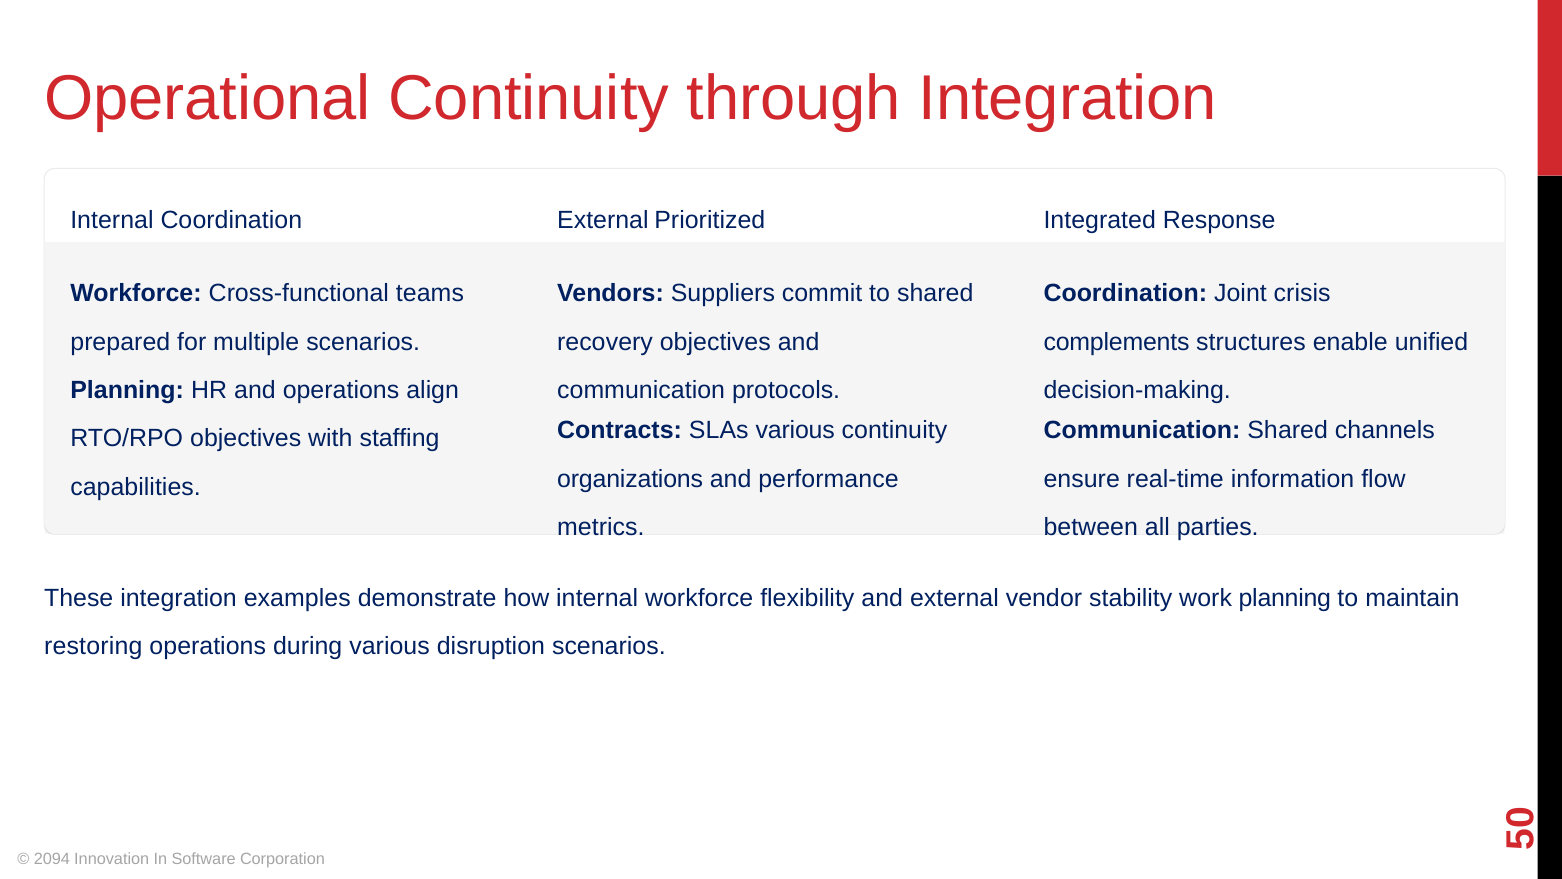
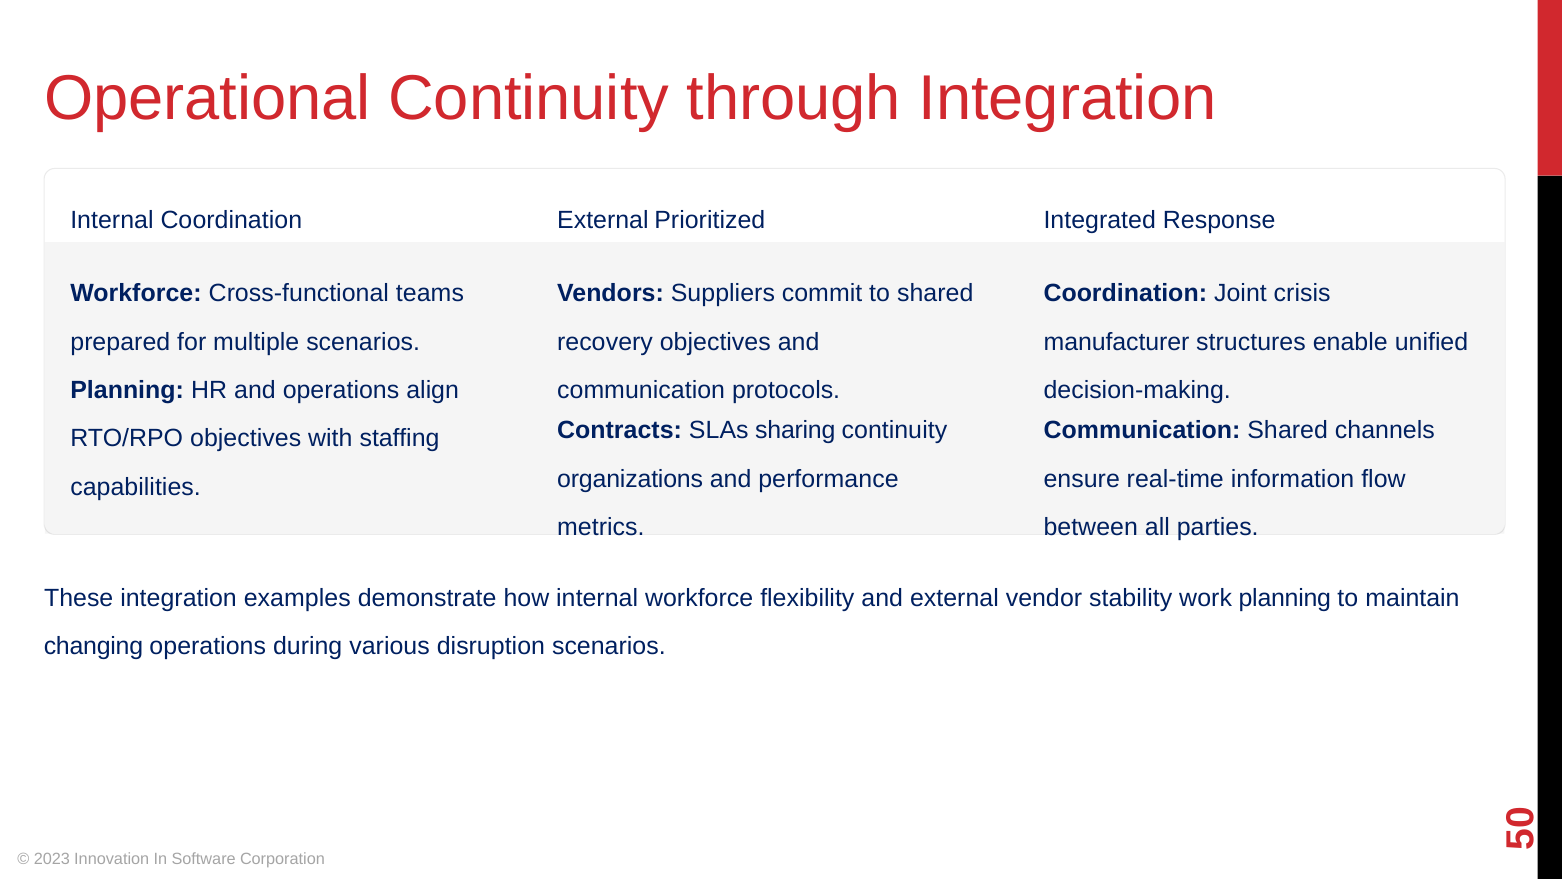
complements: complements -> manufacturer (1116, 342)
SLAs various: various -> sharing (795, 430)
restoring: restoring -> changing (93, 646)
2094: 2094 -> 2023 (52, 859)
